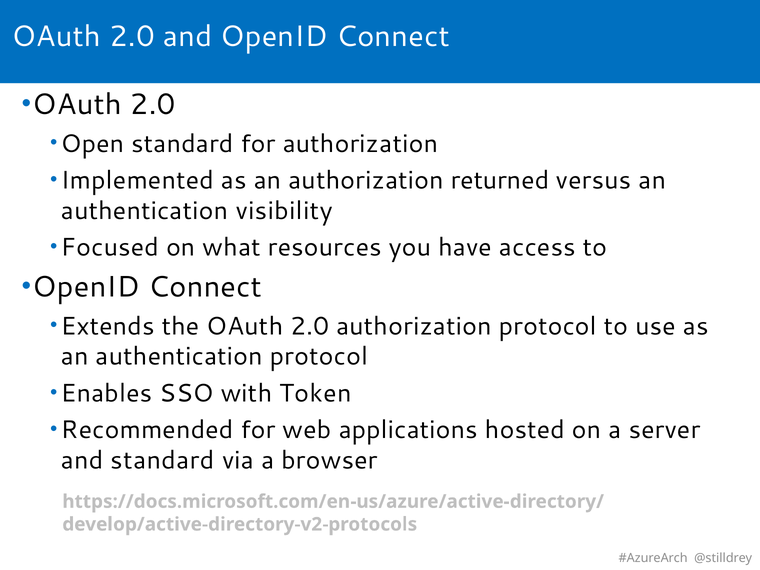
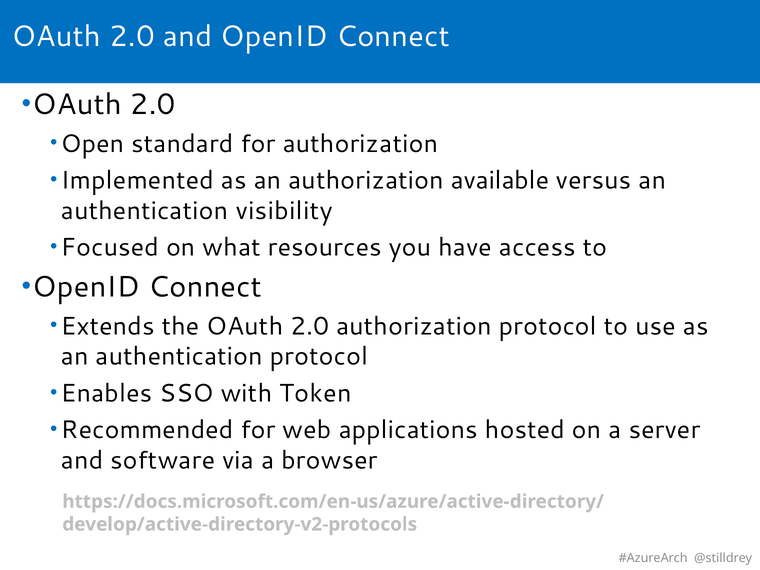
returned: returned -> available (500, 180)
and standard: standard -> software (163, 460)
